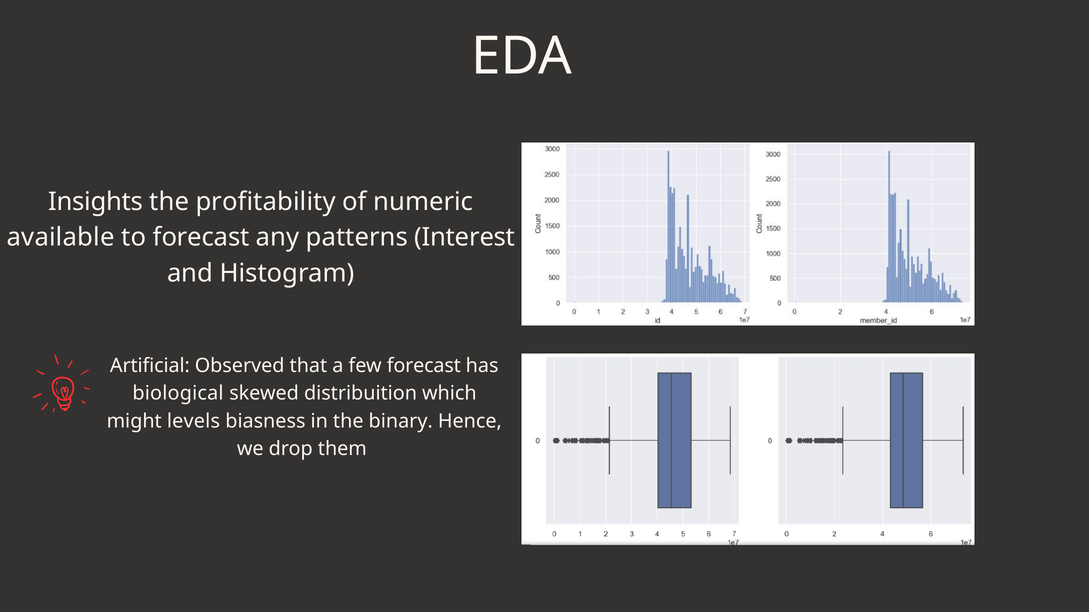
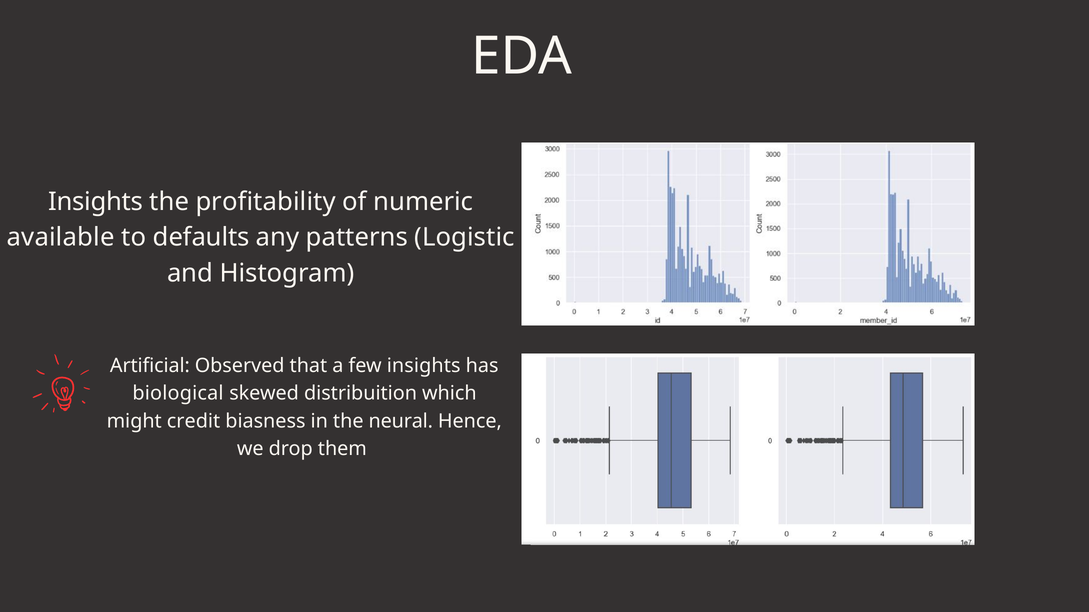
to forecast: forecast -> defaults (201, 238)
Interest: Interest -> Logistic (465, 238)
few forecast: forecast -> insights (424, 366)
levels: levels -> credit (194, 421)
binary: binary -> neural (401, 421)
